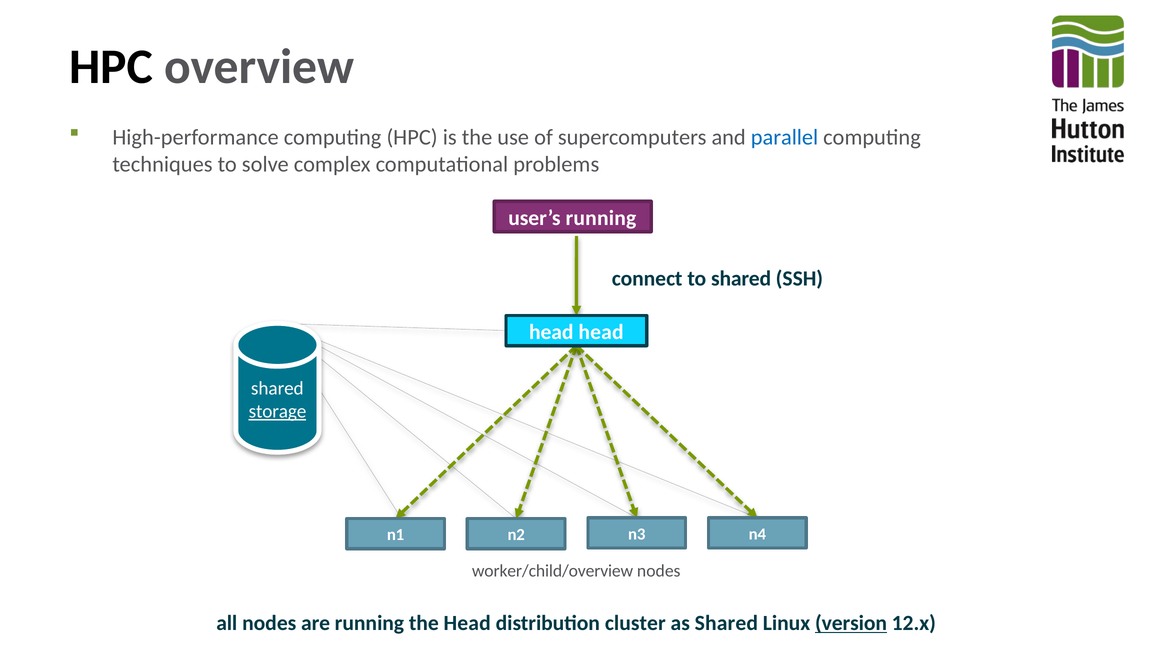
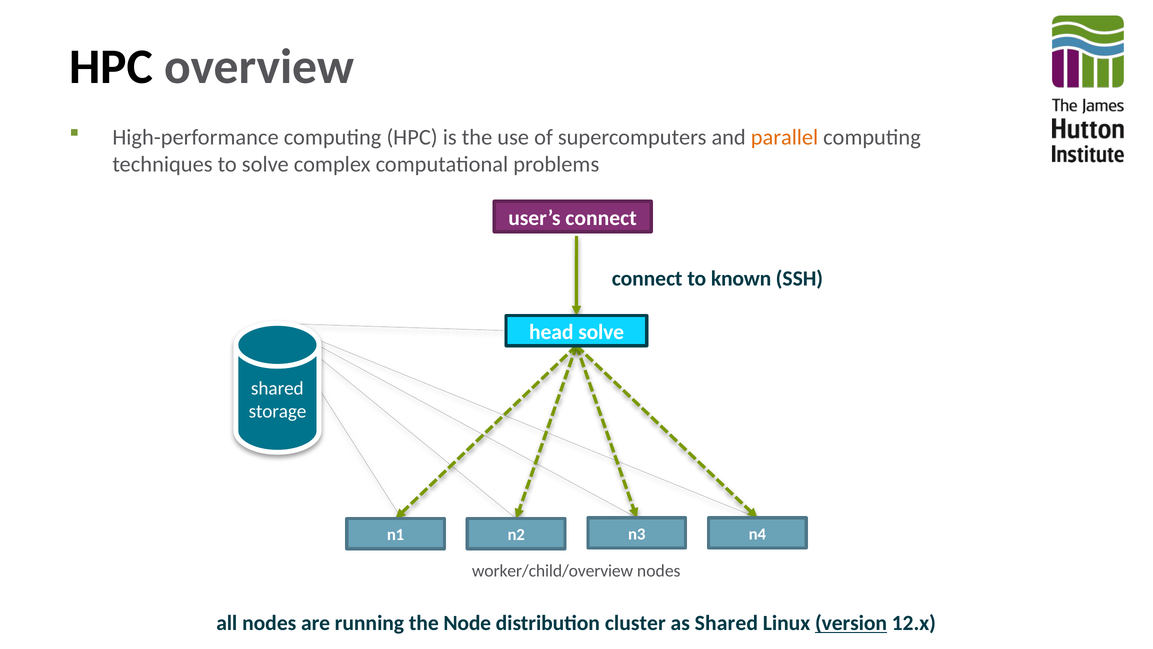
parallel colour: blue -> orange (785, 137)
user’s running: running -> connect (601, 218)
to shared: shared -> known (741, 278)
head head: head -> solve (601, 332)
storage underline: present -> none (277, 411)
the Head: Head -> Node (467, 623)
